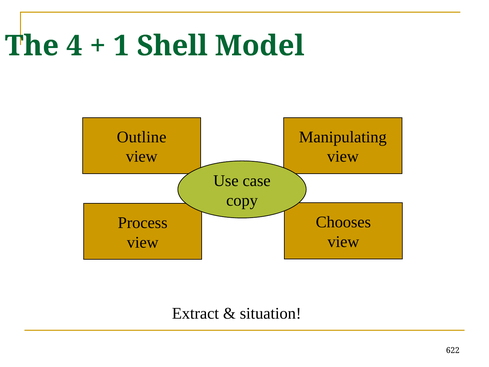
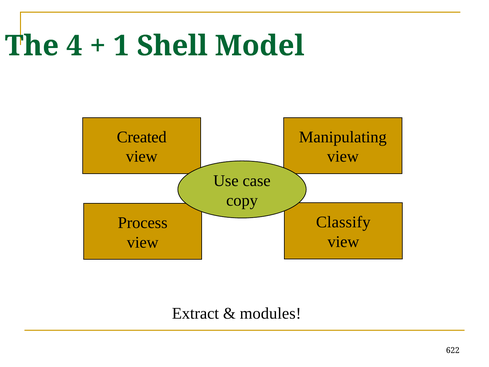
Outline: Outline -> Created (142, 137)
Chooses: Chooses -> Classify (343, 222)
situation: situation -> modules (270, 313)
